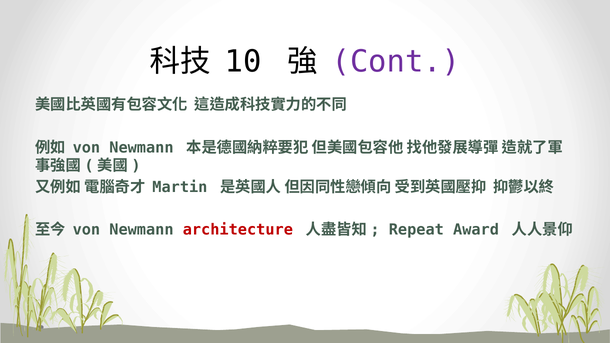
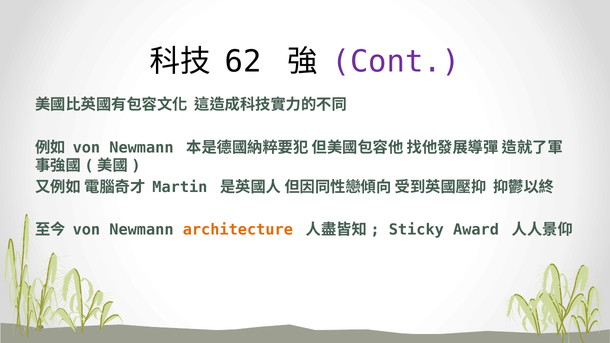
10: 10 -> 62 (243, 62)
architecture colour: red -> orange (238, 230)
Repeat: Repeat -> Sticky (416, 230)
